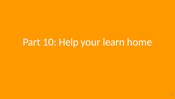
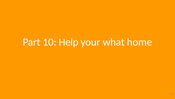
learn: learn -> what (114, 42)
